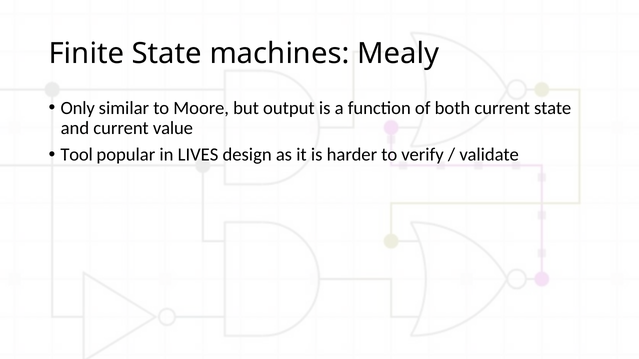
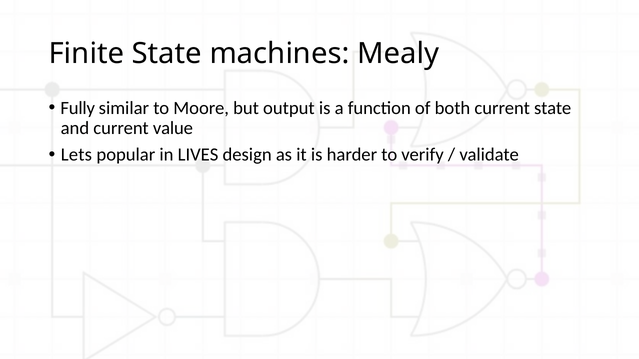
Only: Only -> Fully (78, 108)
Tool: Tool -> Lets (76, 155)
